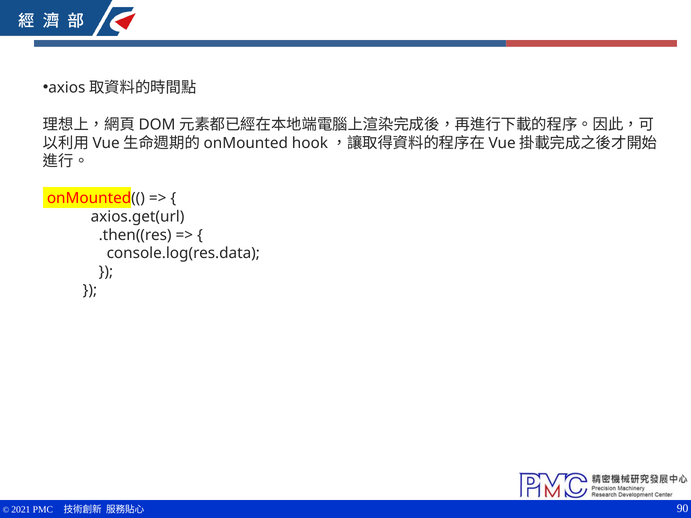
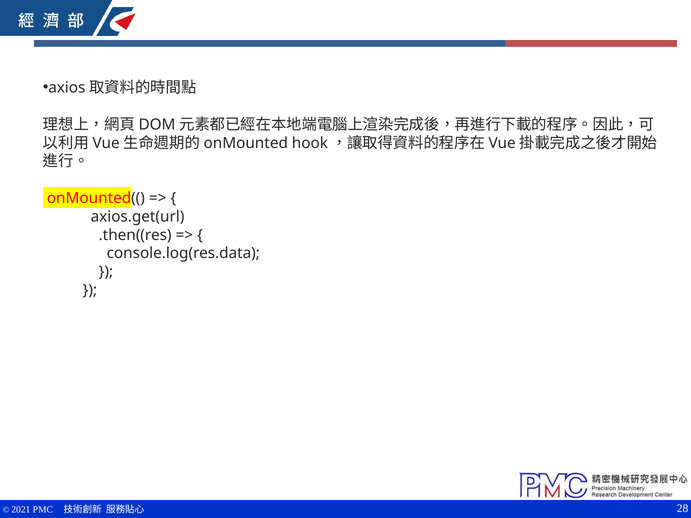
90: 90 -> 28 (683, 509)
